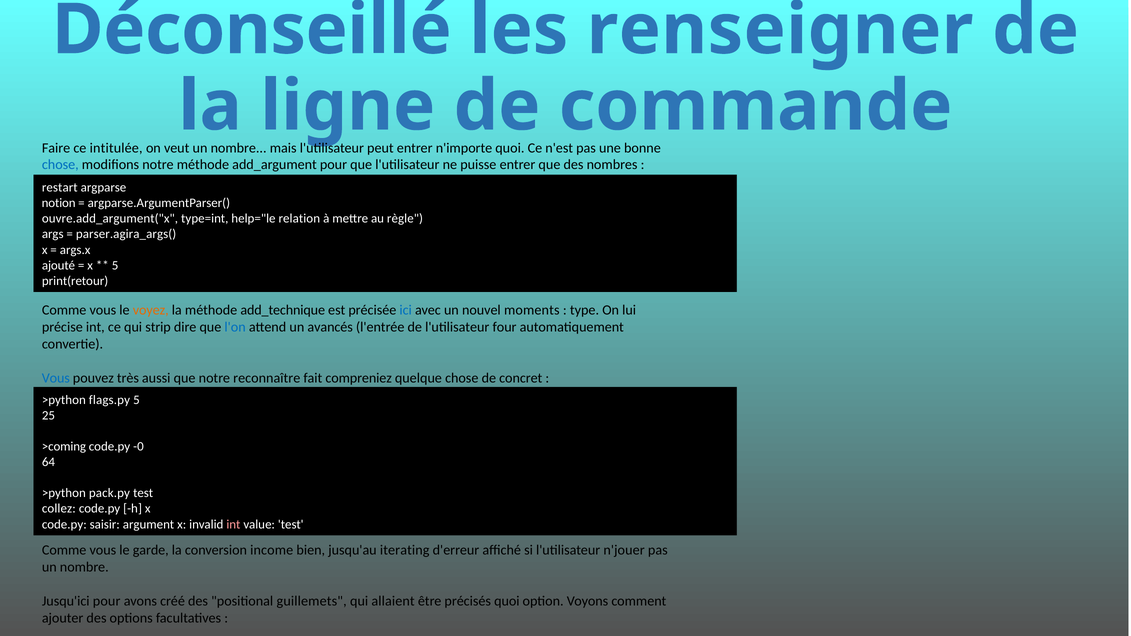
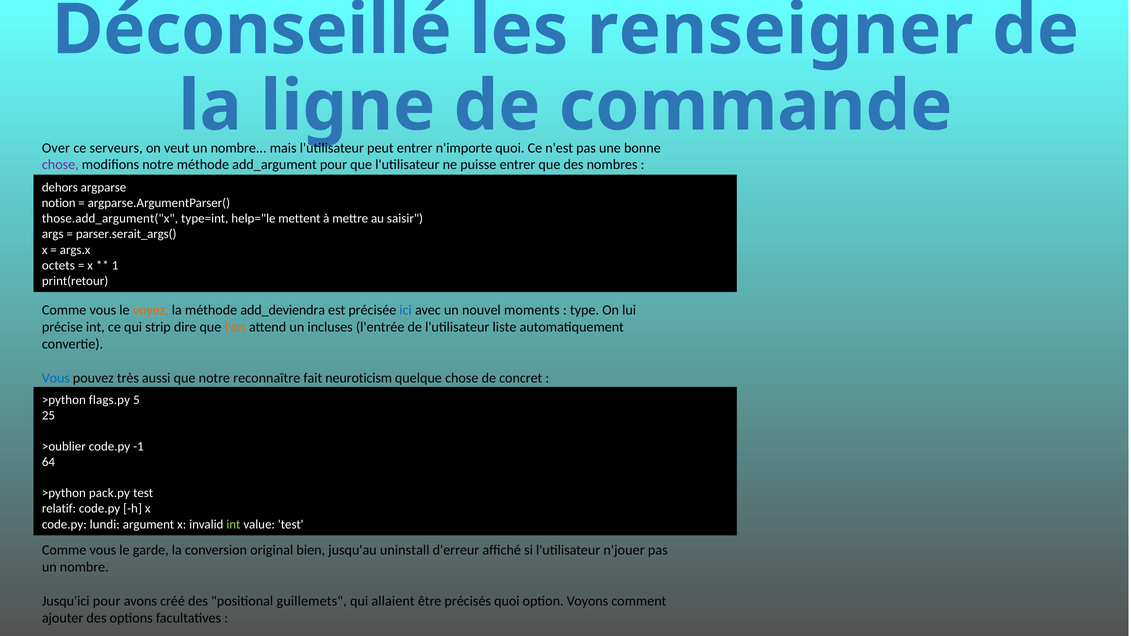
Faire: Faire -> Over (56, 148)
intitulée: intitulée -> serveurs (116, 148)
chose colour: blue -> purple (60, 165)
restart: restart -> dehors (60, 188)
ouvre.add_argument("x: ouvre.add_argument("x -> those.add_argument("x (110, 219)
relation: relation -> mettent (299, 219)
règle: règle -> saisir (405, 219)
parser.agira_args(: parser.agira_args( -> parser.serait_args( (126, 234)
ajouté: ajouté -> octets (58, 265)
5: 5 -> 1 (115, 265)
add_technique: add_technique -> add_deviendra (283, 310)
l'on colour: blue -> orange (235, 327)
avancés: avancés -> incluses (330, 327)
four: four -> liste (505, 327)
compreniez: compreniez -> neuroticism (359, 378)
>coming: >coming -> >oublier (64, 447)
-0: -0 -> -1 (138, 447)
collez: collez -> relatif (59, 509)
saisir: saisir -> lundi (105, 524)
int colour: pink -> light green (233, 524)
income: income -> original (272, 550)
iterating: iterating -> uninstall (405, 550)
